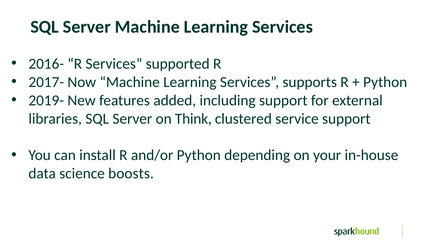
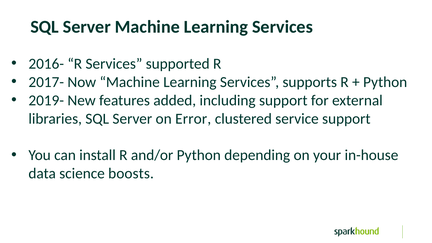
Think: Think -> Error (193, 119)
